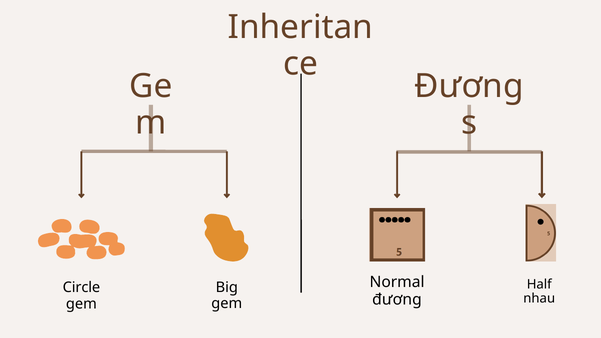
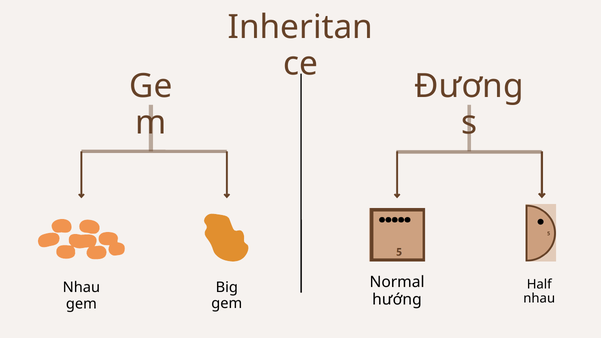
Circle: Circle -> Nhau (81, 288)
đương: đương -> hướng (397, 300)
